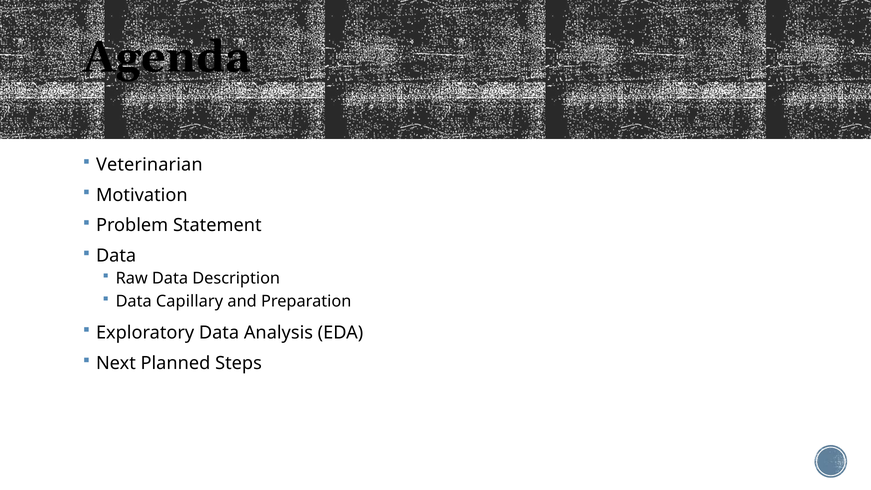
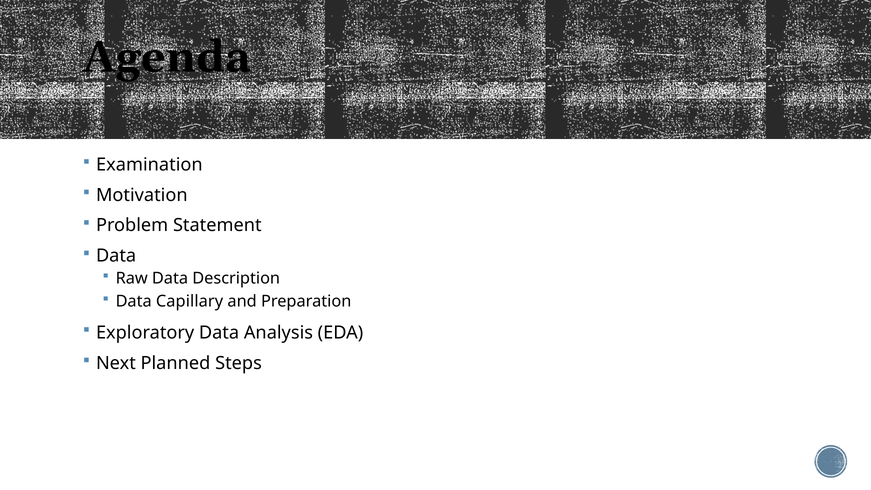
Veterinarian: Veterinarian -> Examination (149, 165)
